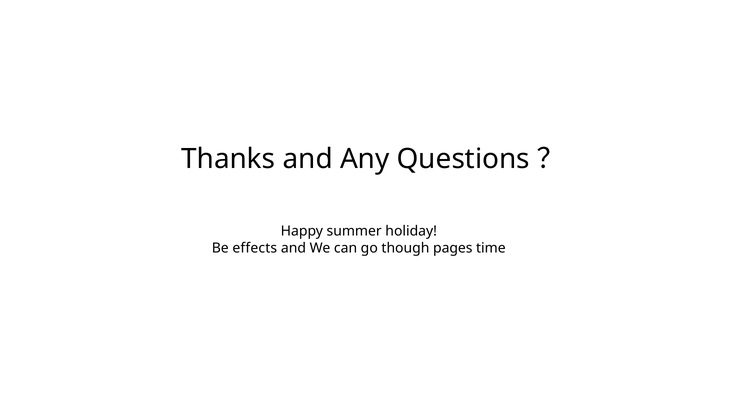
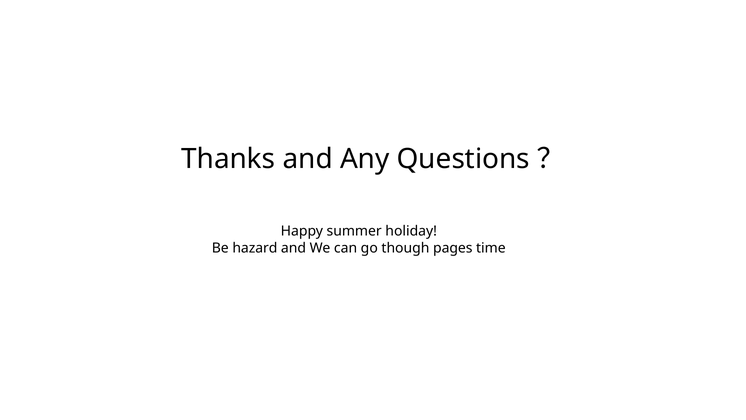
effects: effects -> hazard (255, 248)
